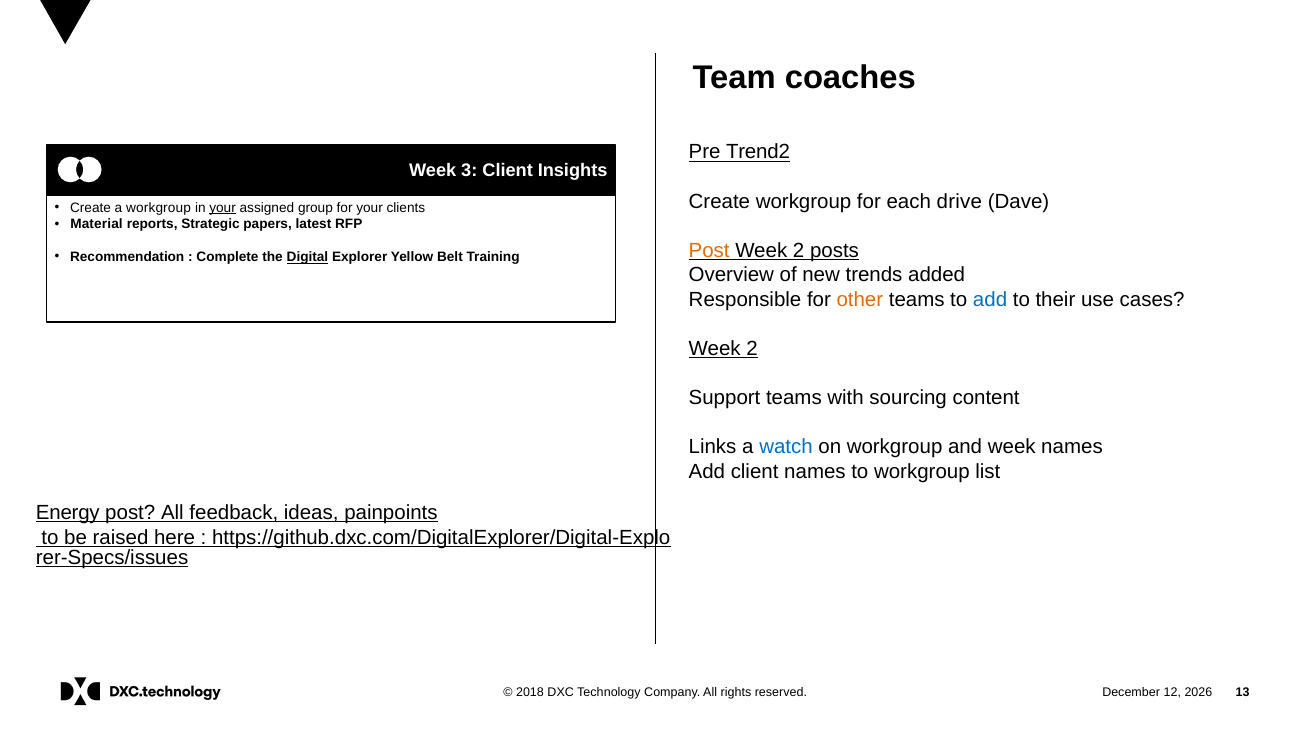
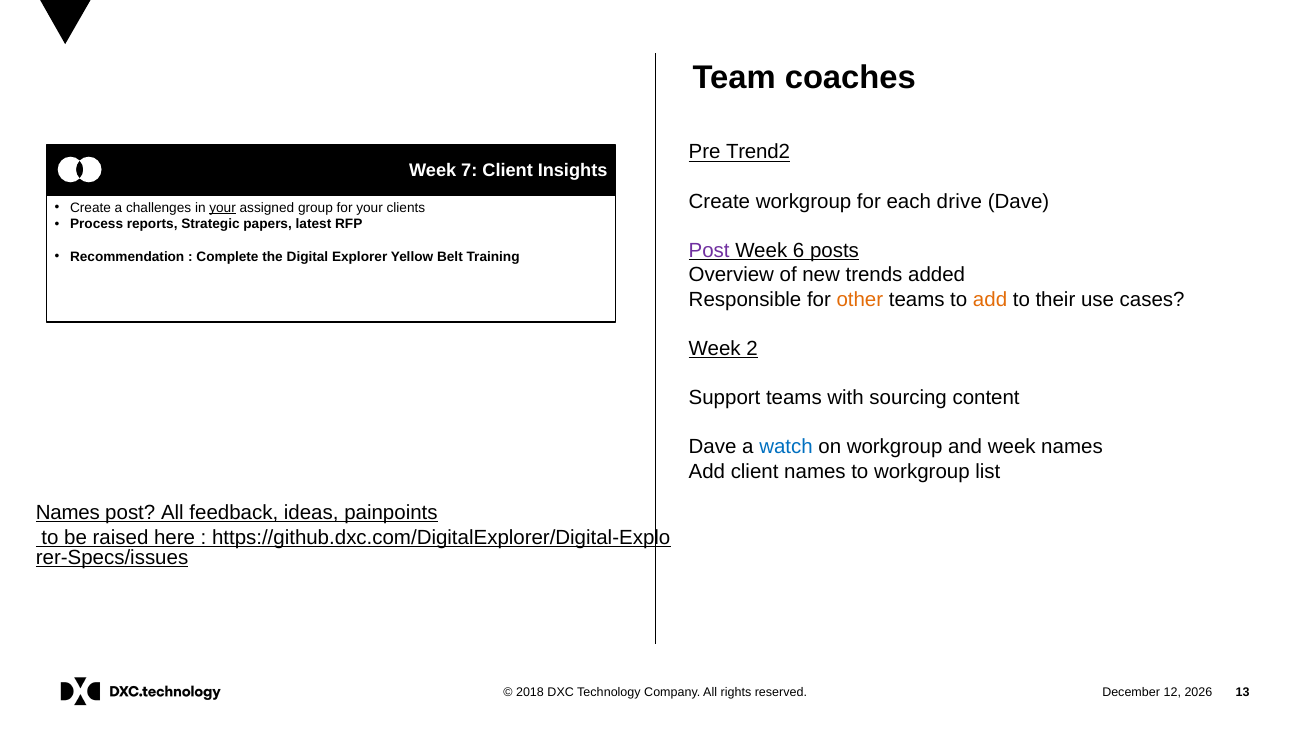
3: 3 -> 7 (469, 171)
a workgroup: workgroup -> challenges (159, 208)
Material: Material -> Process (97, 225)
Post colour: orange -> purple (709, 251)
2: 2 -> 6 (799, 251)
Digital underline: present -> none (307, 257)
add colour: blue -> orange (990, 300)
Links: Links -> Dave (713, 447)
Energy: Energy -> Names (68, 513)
